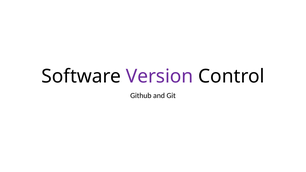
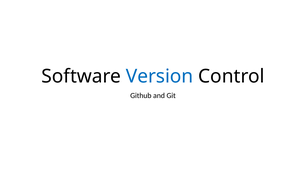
Version colour: purple -> blue (160, 76)
